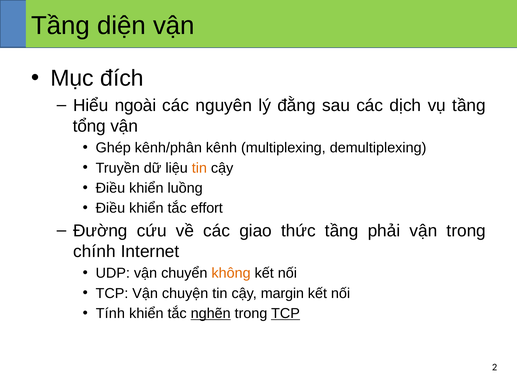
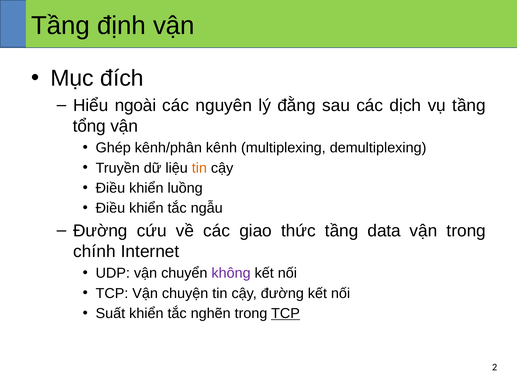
diện: diện -> định (121, 25)
effort: effort -> ngẫu (207, 208)
phải: phải -> data (384, 231)
không colour: orange -> purple (231, 273)
cậy margin: margin -> đường (282, 293)
Tính: Tính -> Suất (110, 313)
nghẽn underline: present -> none (211, 313)
